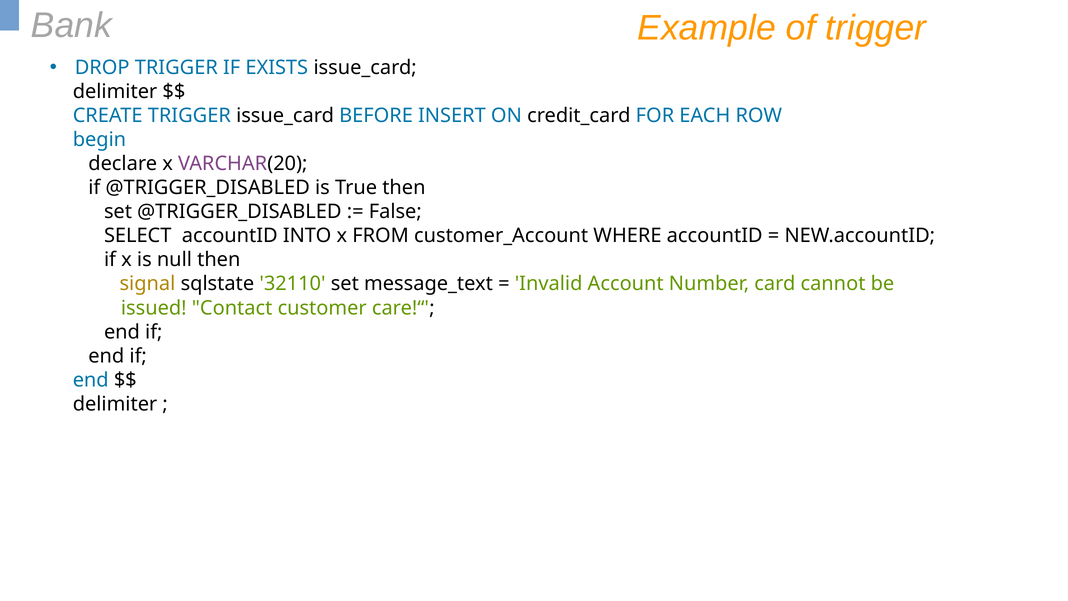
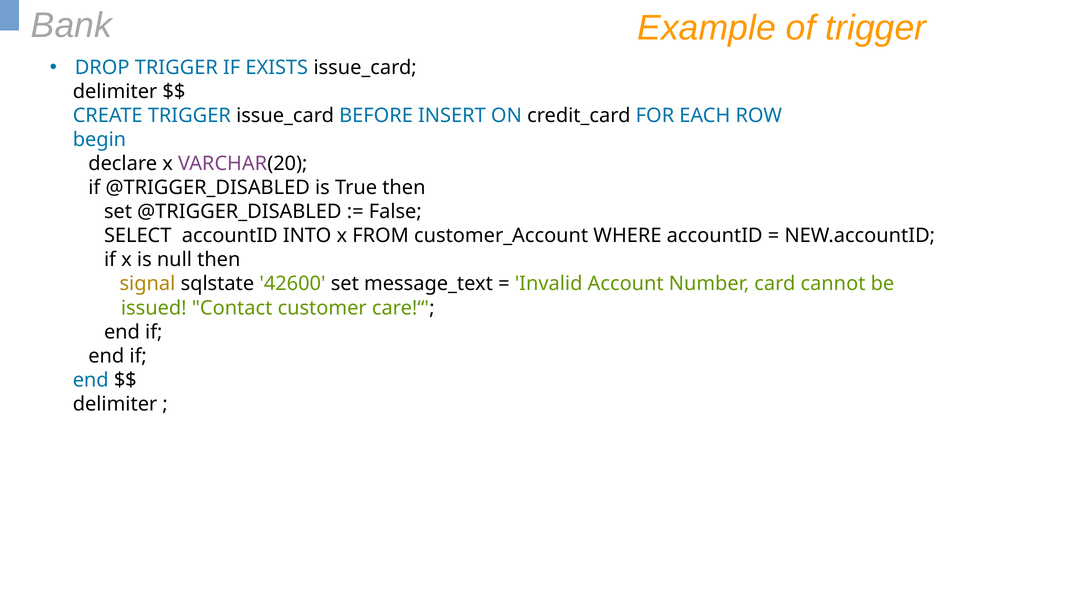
32110: 32110 -> 42600 (292, 284)
